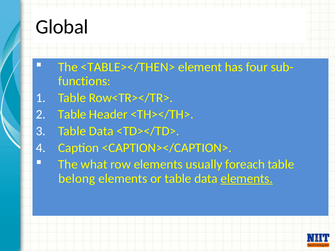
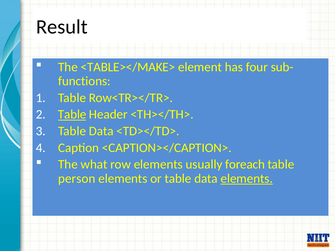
Global: Global -> Result (62, 27)
<TABLE></THEN>: <TABLE></THEN> -> <TABLE></MAKE> (128, 67)
Table underline: none -> present (72, 115)
belong: belong -> person (77, 179)
